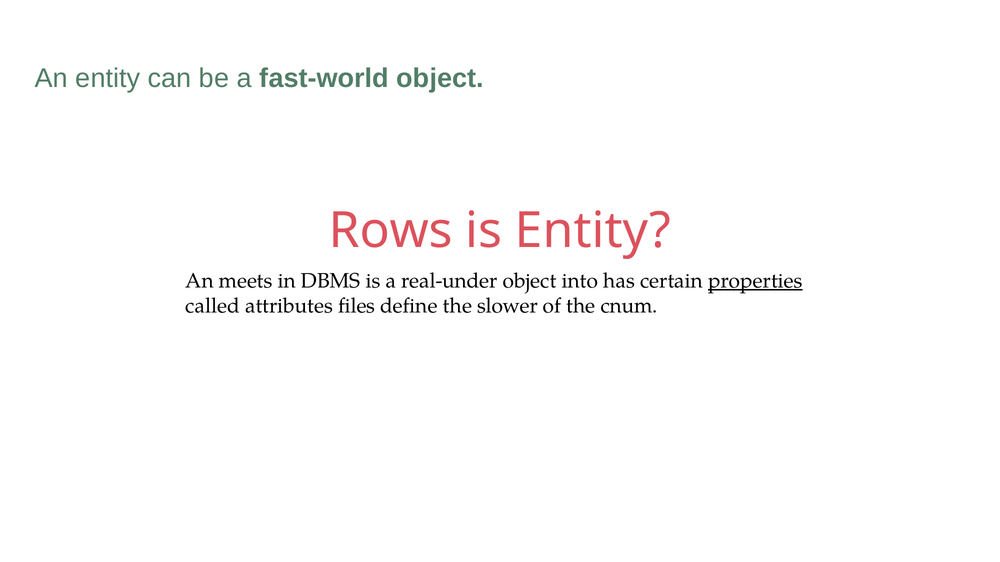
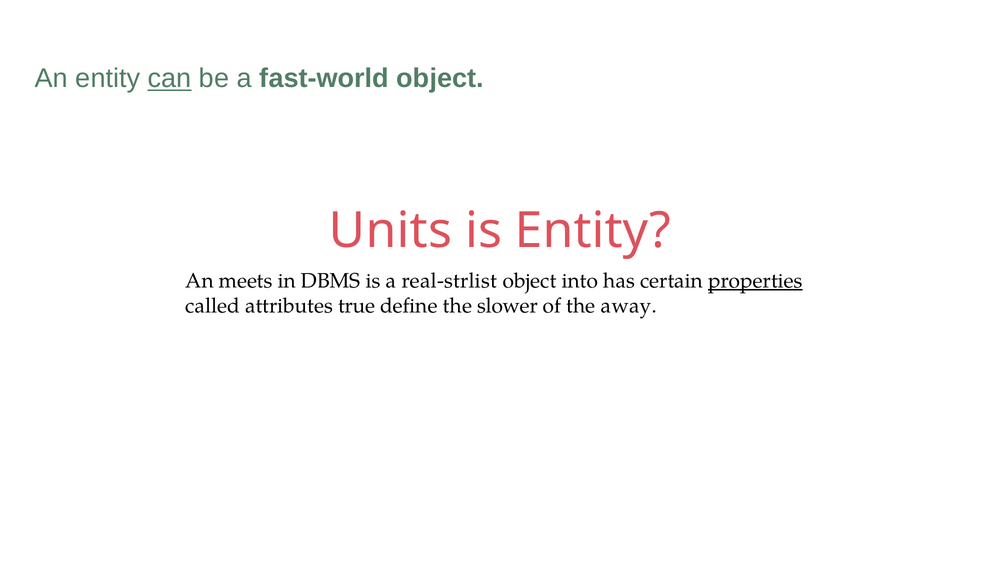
can underline: none -> present (170, 79)
Rows: Rows -> Units (390, 231)
real-under: real-under -> real-strlist (449, 281)
files: files -> true (357, 306)
cnum: cnum -> away (629, 306)
